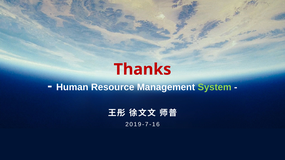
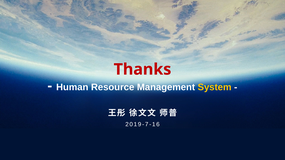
System colour: light green -> yellow (215, 87)
